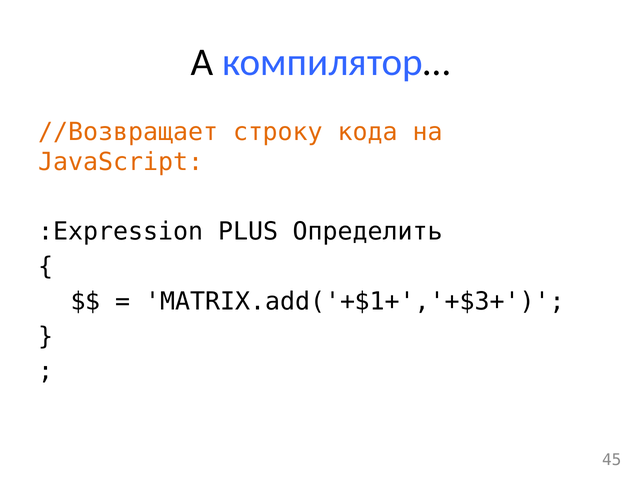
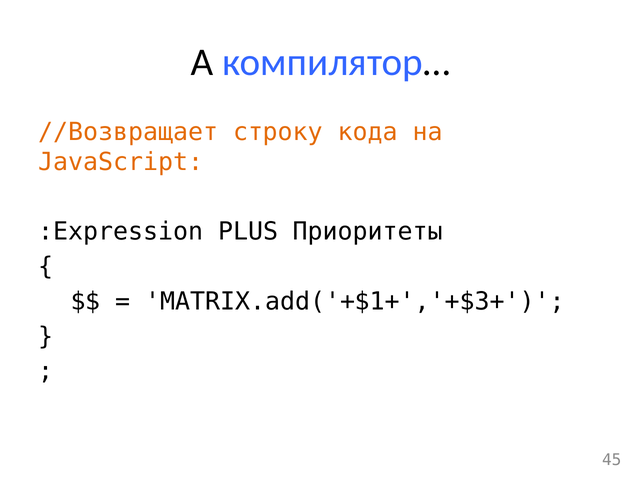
Определить: Определить -> Приоритеты (368, 232)
